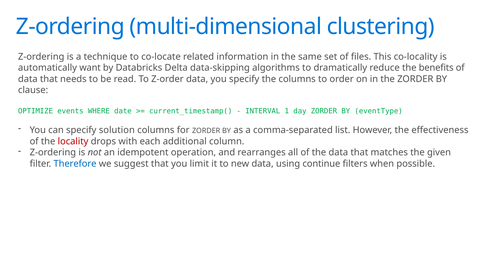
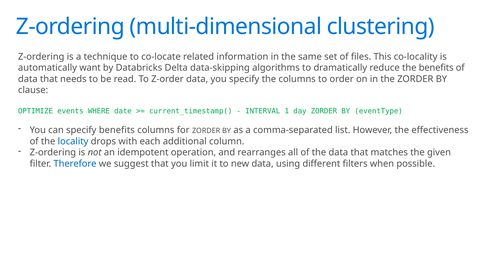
specify solution: solution -> benefits (117, 130)
locality colour: red -> blue (73, 141)
continue: continue -> different (321, 163)
